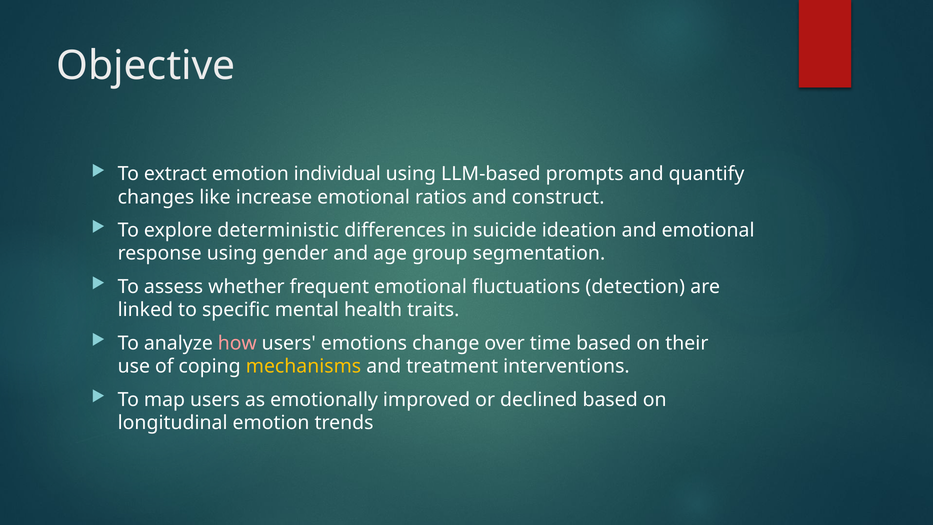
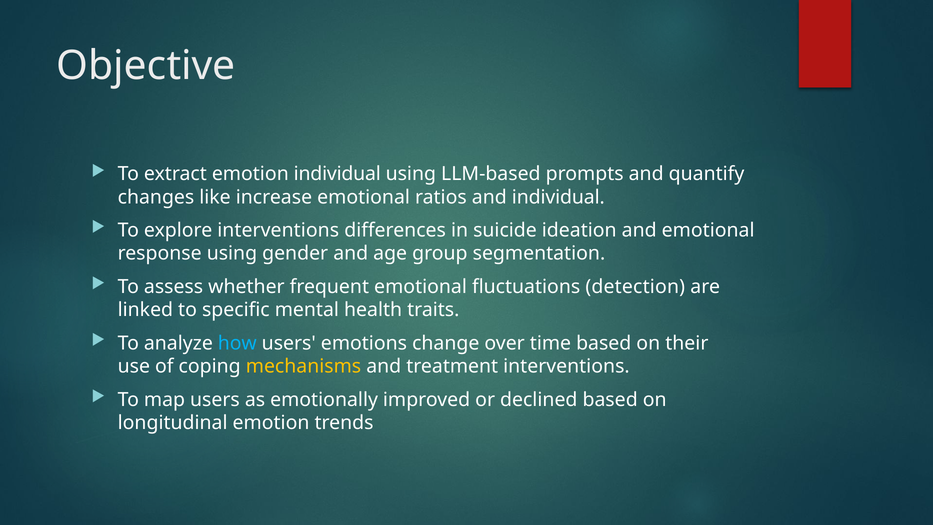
and construct: construct -> individual (558, 197)
explore deterministic: deterministic -> interventions (278, 230)
how colour: pink -> light blue (237, 343)
